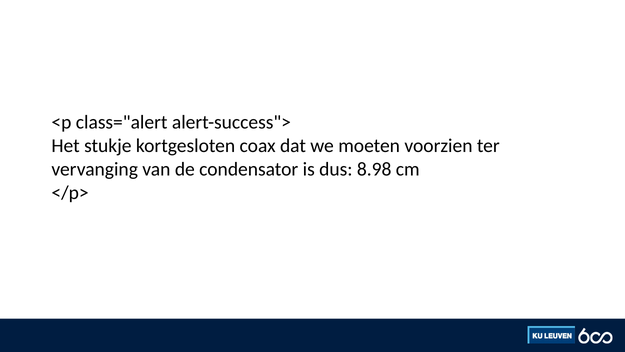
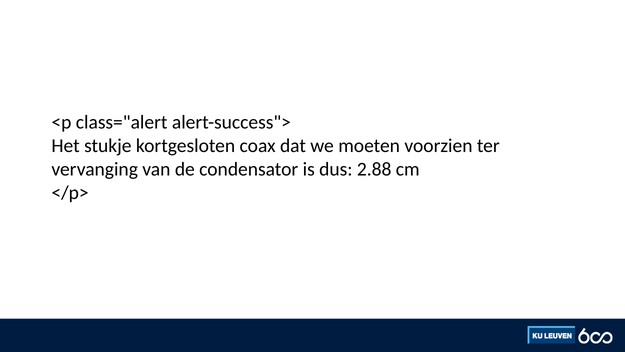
8.98: 8.98 -> 2.88 (374, 169)
